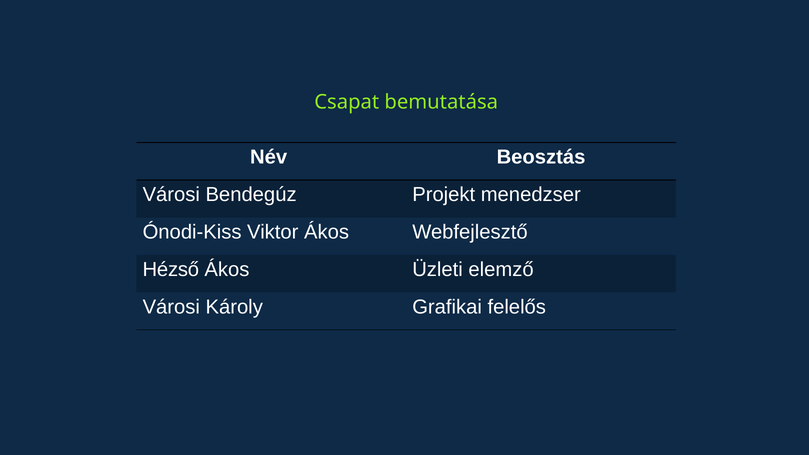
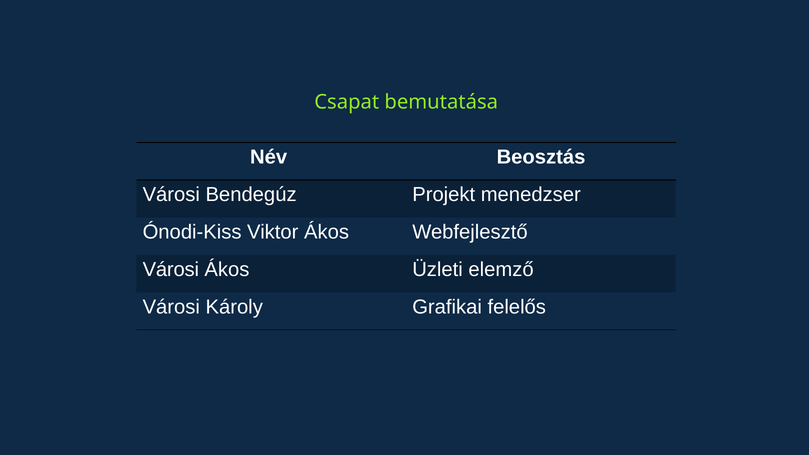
Hézső: Hézső -> Városi (171, 270)
